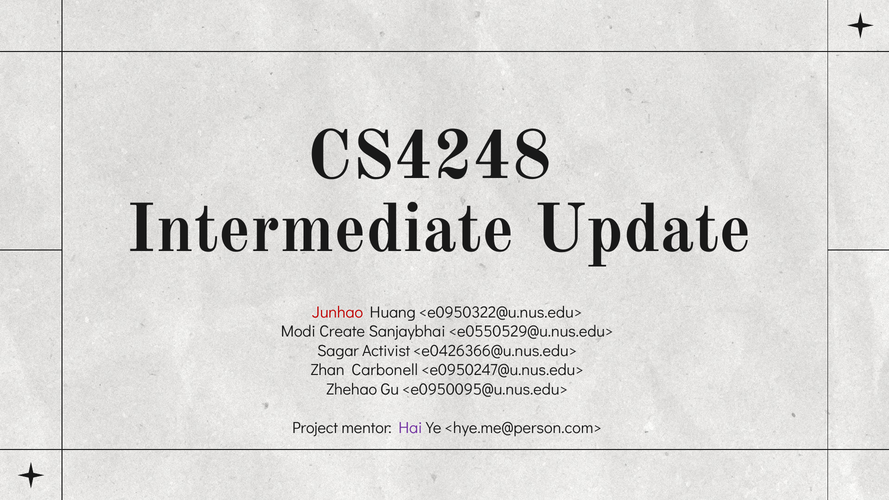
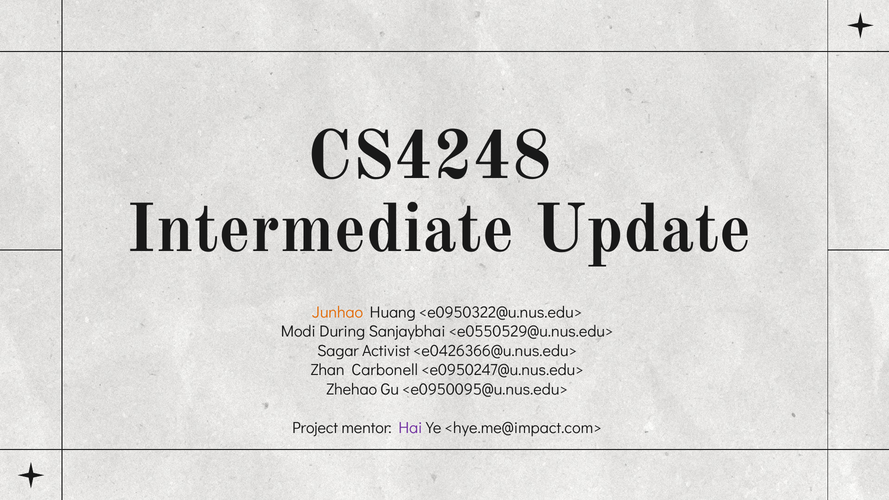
Junhao colour: red -> orange (338, 312)
Create: Create -> During (342, 332)
<hye.me@person.com>: <hye.me@person.com> -> <hye.me@impact.com> (523, 428)
